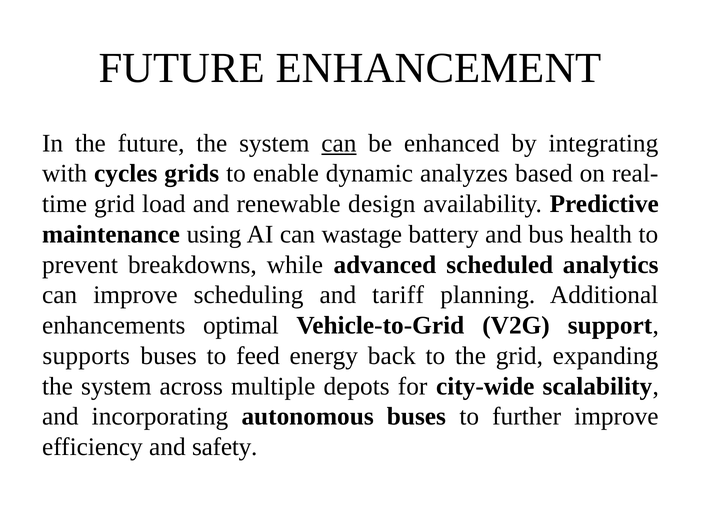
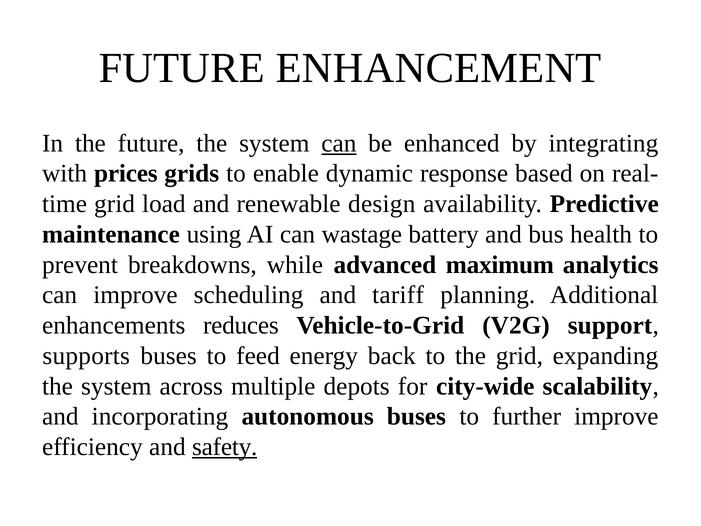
cycles: cycles -> prices (126, 173)
analyzes: analyzes -> response (464, 173)
scheduled: scheduled -> maximum (500, 265)
optimal: optimal -> reduces (241, 325)
safety underline: none -> present (225, 447)
